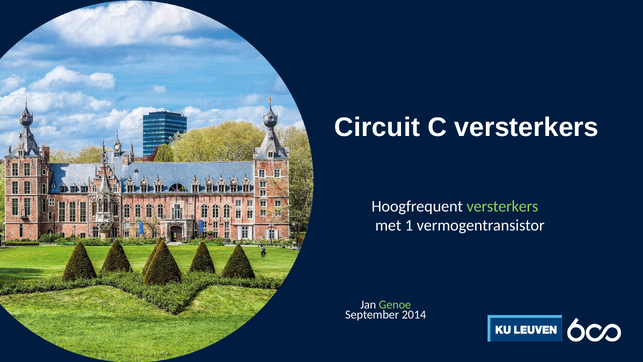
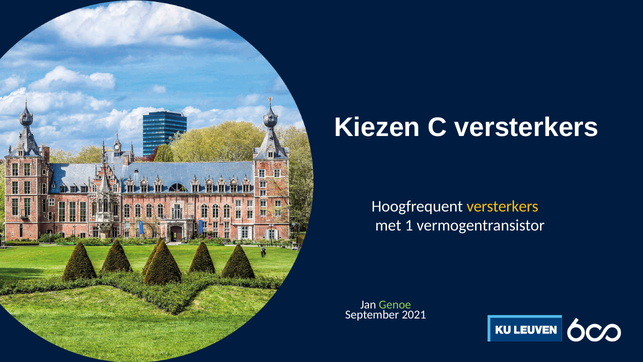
Circuit: Circuit -> Kiezen (377, 128)
versterkers colour: light green -> yellow (502, 206)
2014: 2014 -> 2021 (414, 314)
